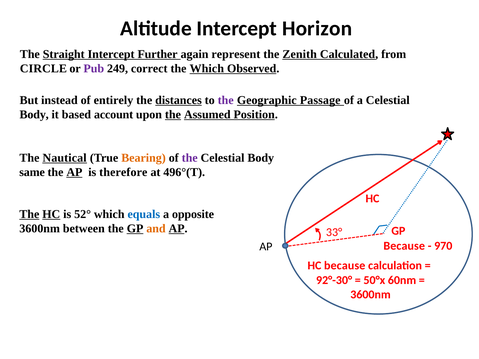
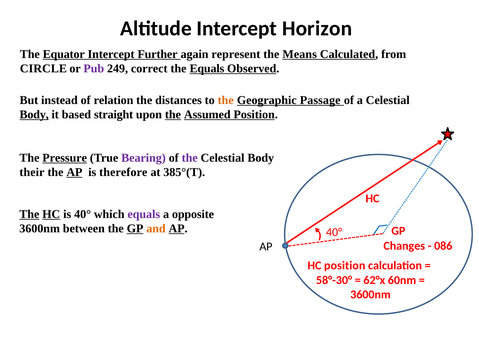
Straight: Straight -> Equator (64, 54)
Zenith: Zenith -> Means (300, 54)
the Which: Which -> Equals (207, 69)
entirely: entirely -> relation (114, 100)
distances underline: present -> none (178, 100)
the colour: purple -> orange (226, 100)
Body underline: none -> present (34, 115)
account: account -> straight (114, 115)
Nautical: Nautical -> Pressure (65, 158)
Bearing colour: orange -> purple (144, 158)
same: same -> their (32, 172)
496°(T: 496°(T -> 385°(T (184, 172)
is 52°: 52° -> 40° (83, 214)
equals colour: blue -> purple (144, 214)
33°: 33° -> 40° (334, 232)
Because: Because -> Changes (404, 246)
970: 970 -> 086 (443, 246)
because: because -> position (345, 266)
92°-30°: 92°-30° -> 58°-30° (334, 280)
50°x: 50°x -> 62°x (374, 280)
